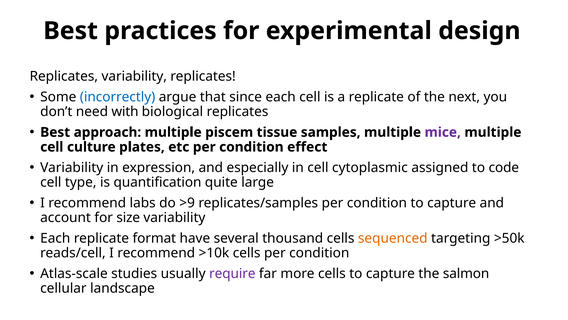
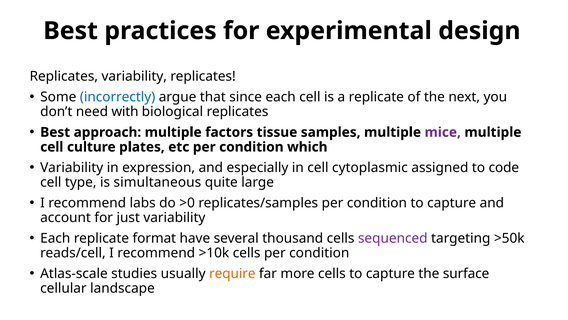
piscem: piscem -> factors (229, 132)
effect: effect -> which (307, 147)
quantification: quantification -> simultaneous (157, 182)
>9: >9 -> >0 (187, 203)
size: size -> just (128, 217)
sequenced colour: orange -> purple (393, 238)
require colour: purple -> orange (232, 273)
salmon: salmon -> surface (466, 273)
